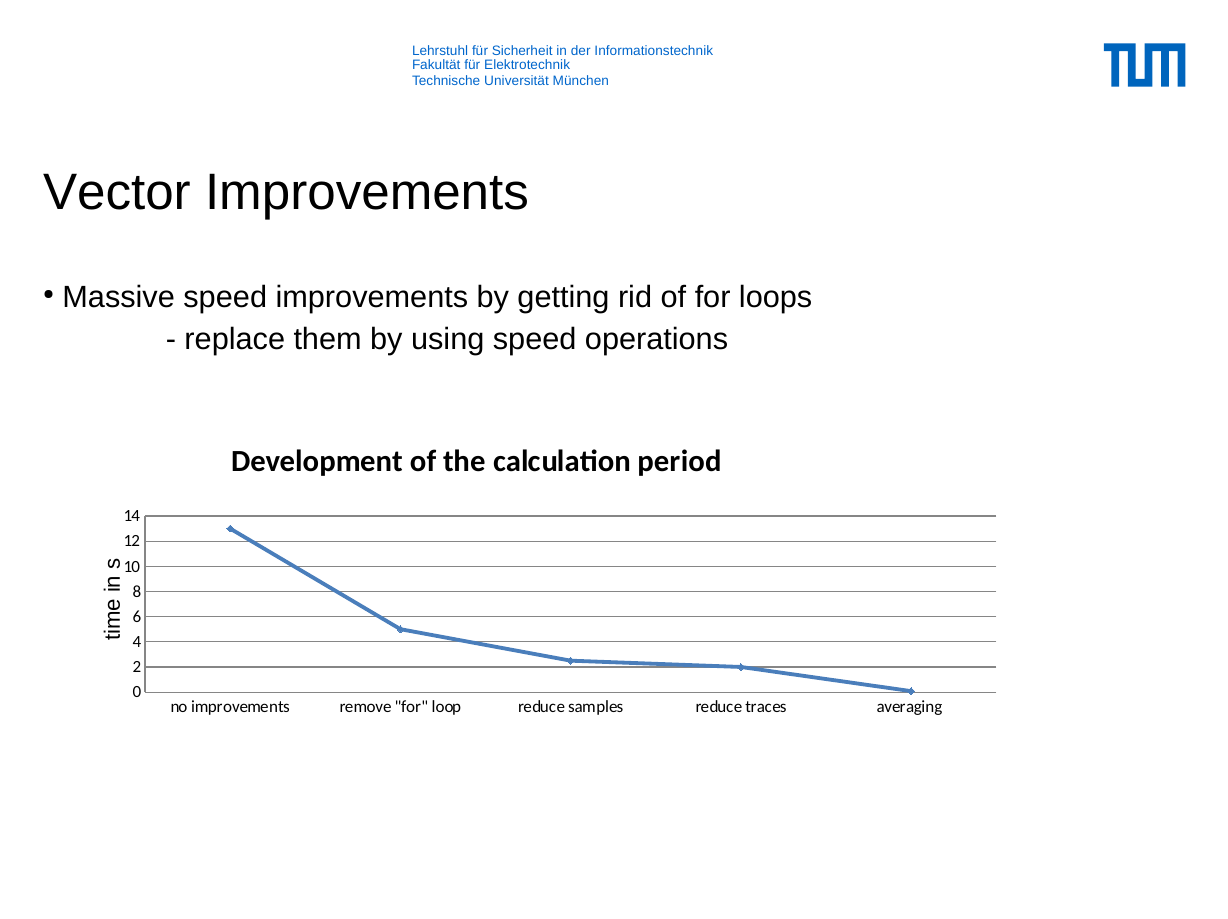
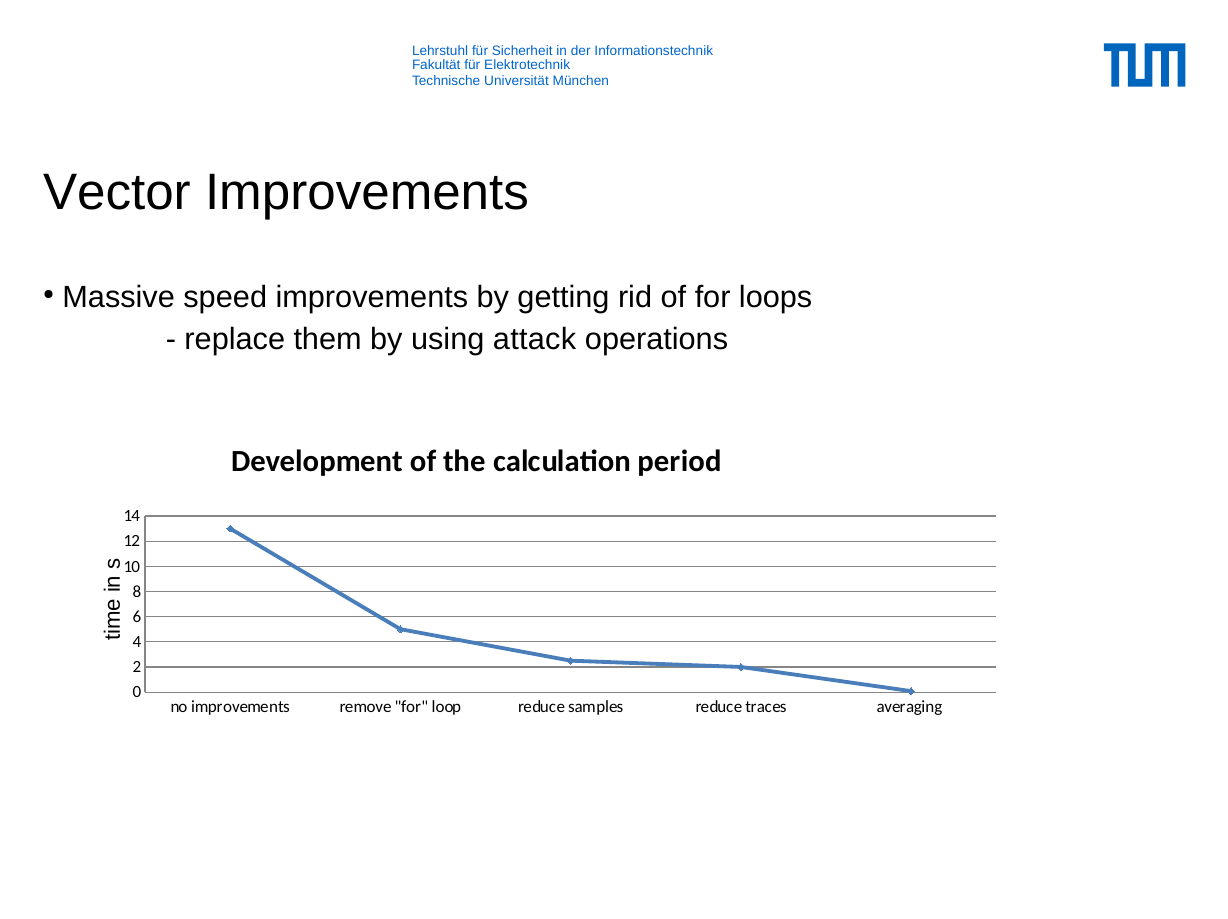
using speed: speed -> attack (535, 339)
